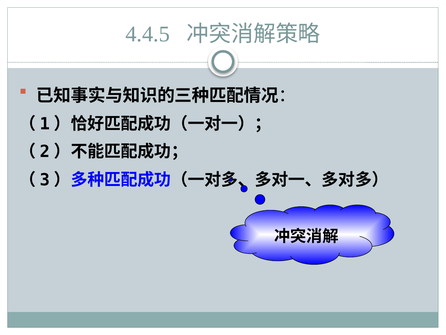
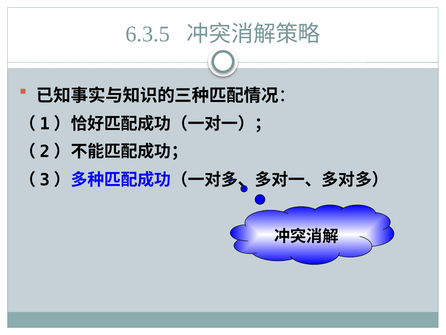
4.4.5: 4.4.5 -> 6.3.5 (148, 34)
